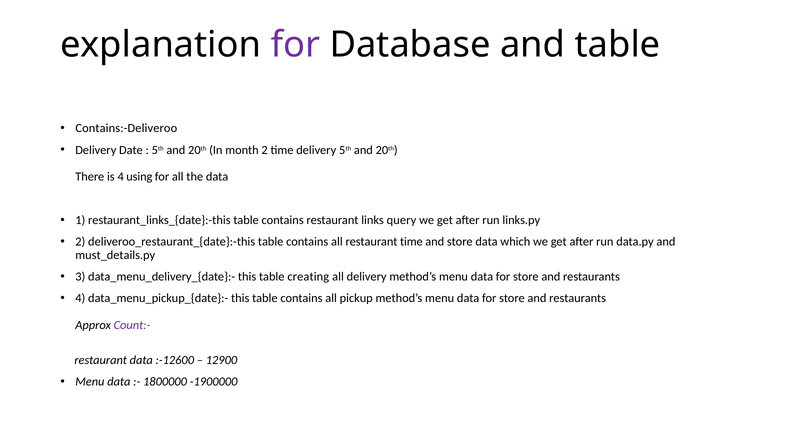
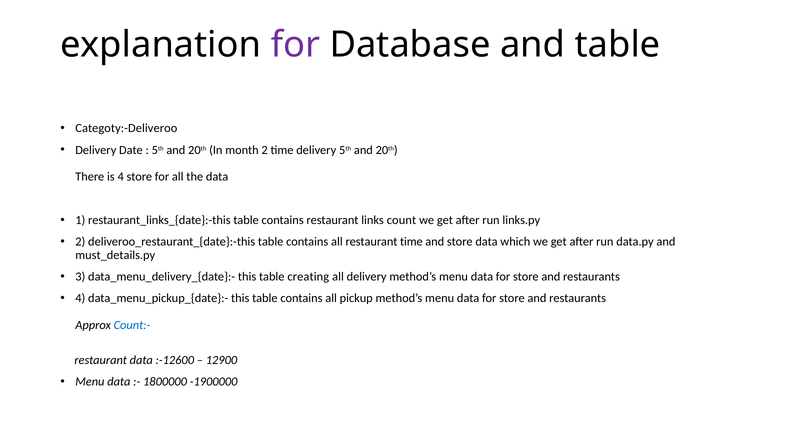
Contains:-Deliveroo: Contains:-Deliveroo -> Categoty:-Deliveroo (126, 128)
4 using: using -> store (139, 177)
query: query -> count (401, 220)
Count:- colour: purple -> blue (132, 325)
